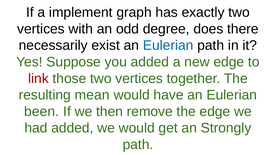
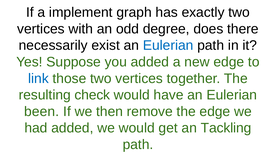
link colour: red -> blue (38, 79)
mean: mean -> check (92, 95)
Strongly: Strongly -> Tackling (226, 128)
